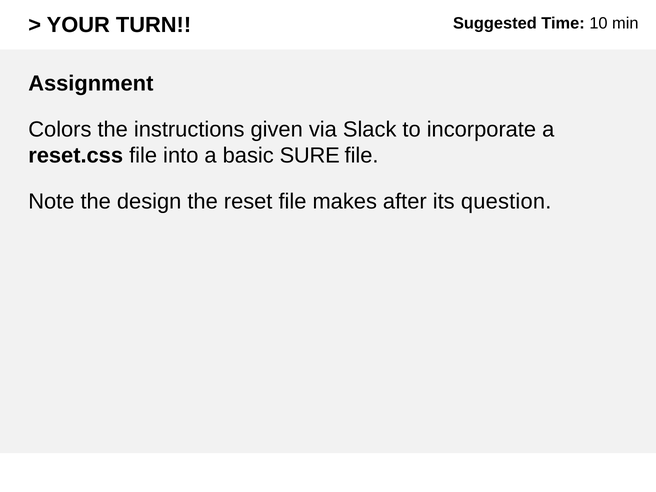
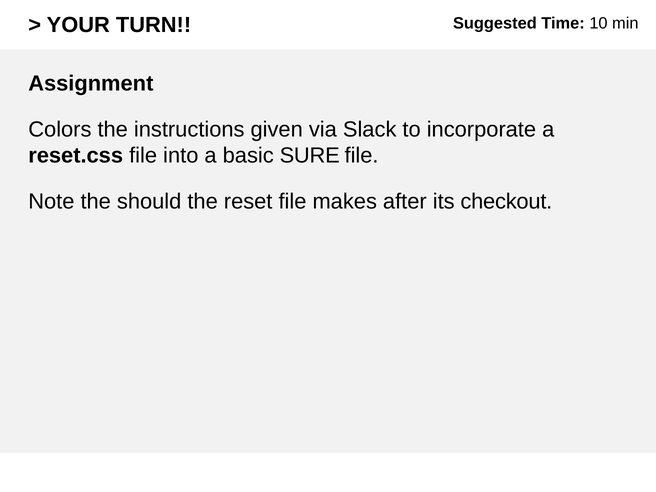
design: design -> should (149, 202)
question: question -> checkout (506, 202)
